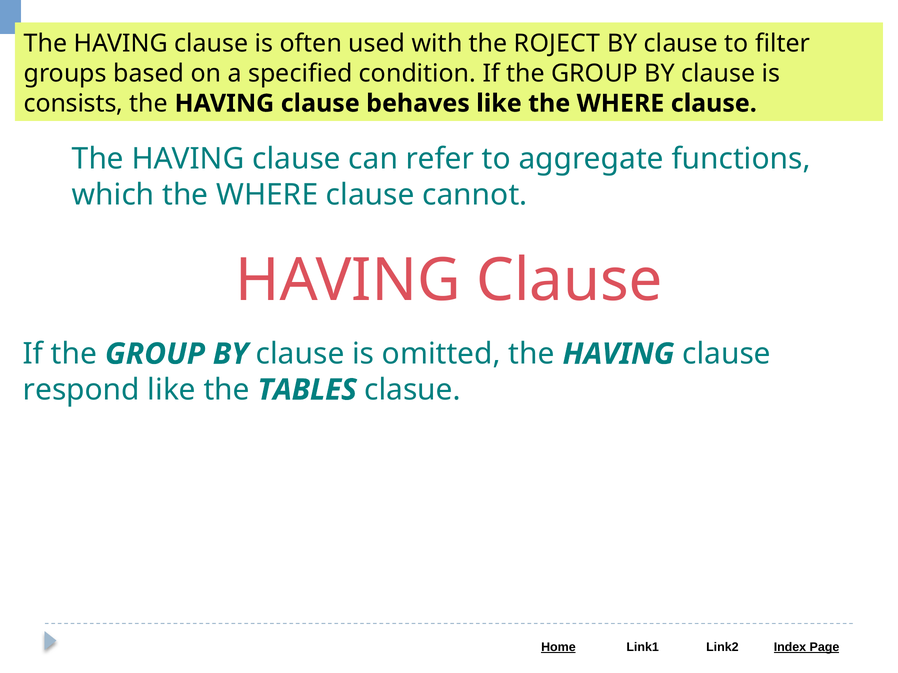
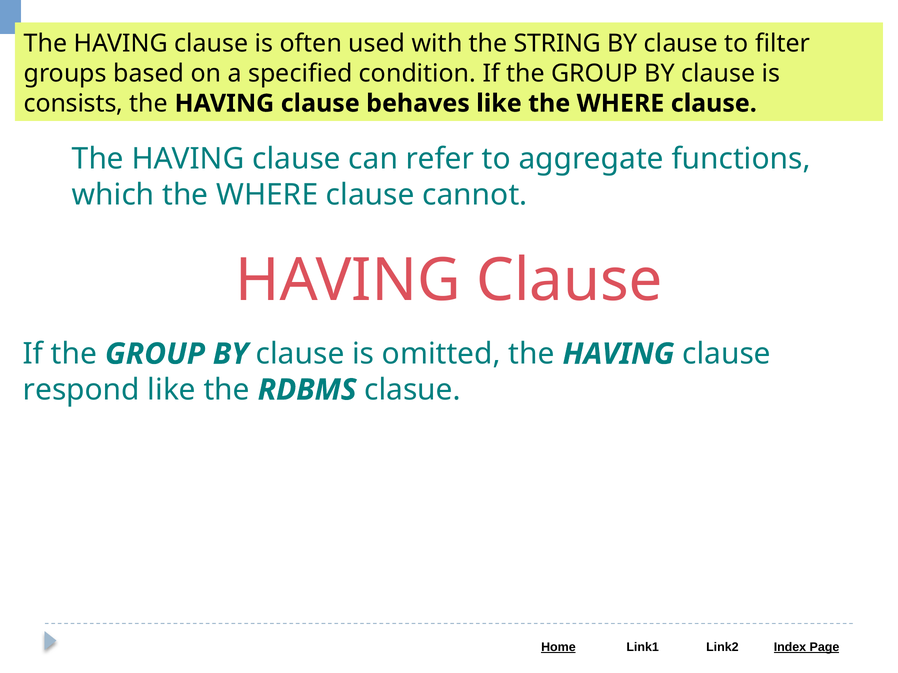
ROJECT: ROJECT -> STRING (557, 44)
TABLES: TABLES -> RDBMS (307, 390)
